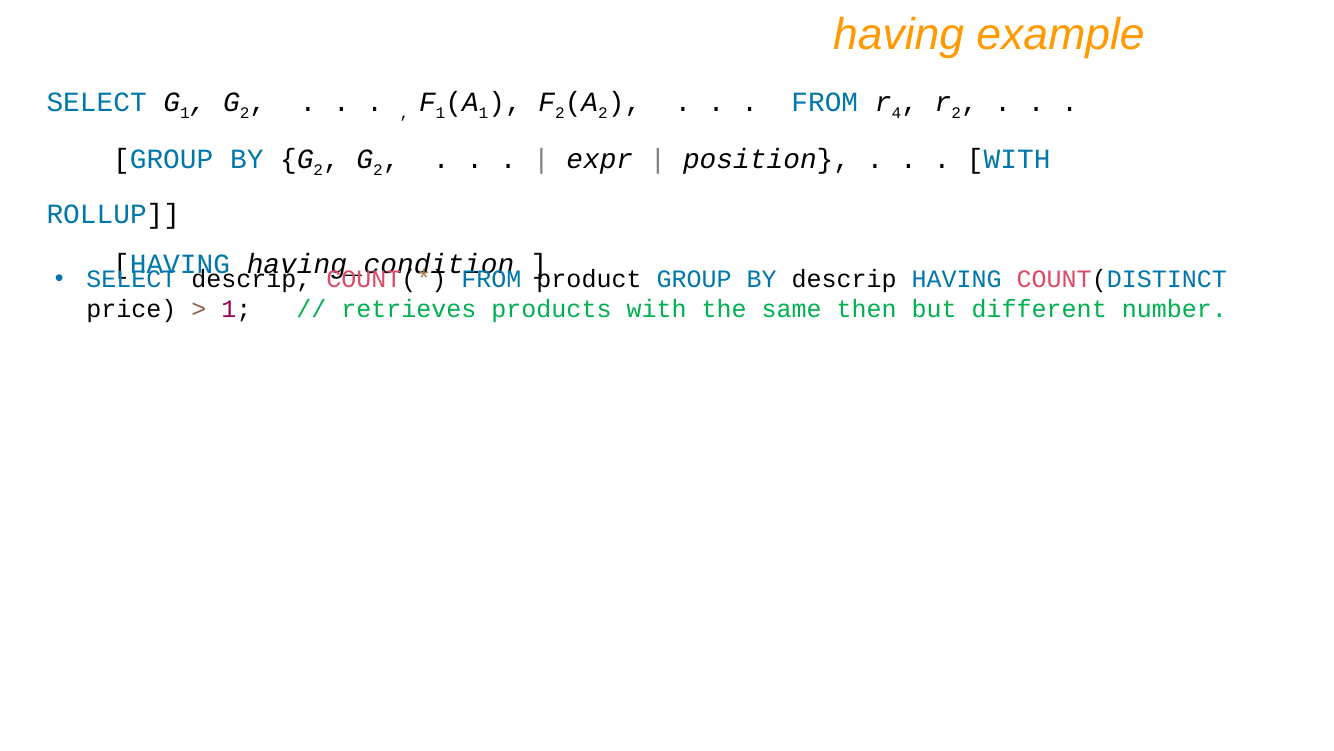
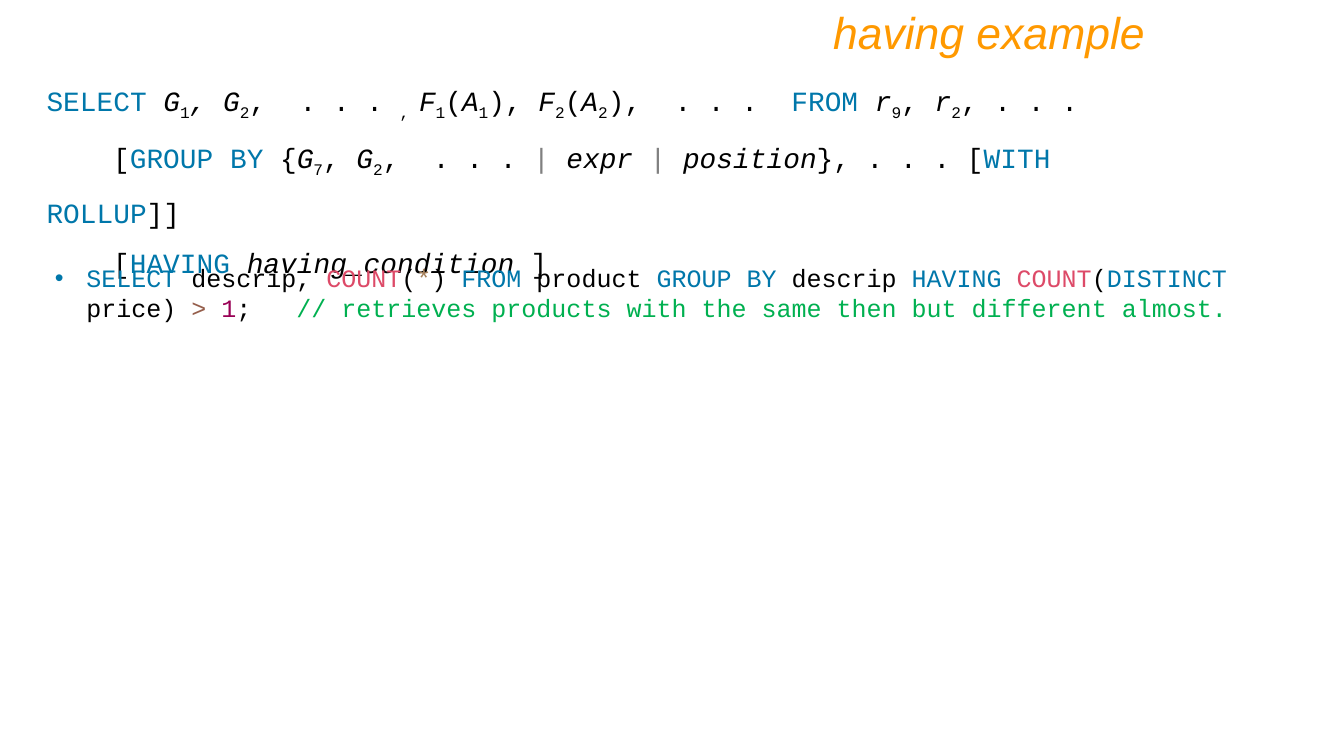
4: 4 -> 9 (896, 113)
2: 2 -> 7 (318, 170)
number: number -> almost (1174, 309)
